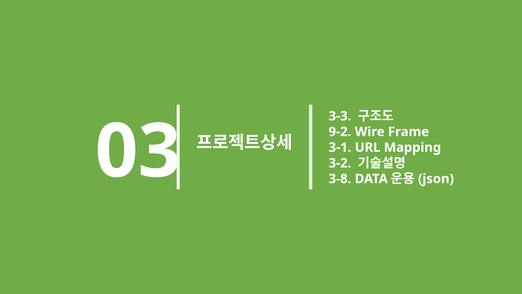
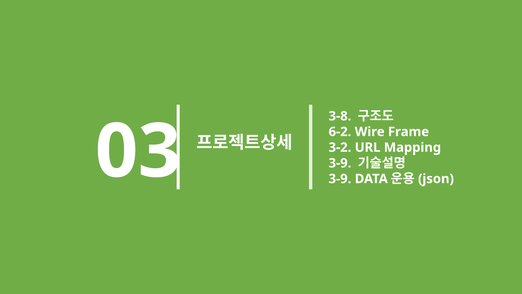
3-3: 3-3 -> 3-8 (340, 116)
9-2: 9-2 -> 6-2 (340, 132)
3-1: 3-1 -> 3-2 (340, 147)
3-2: 3-2 -> 3-9 (340, 163)
3-8: 3-8 -> 3-9 (340, 179)
